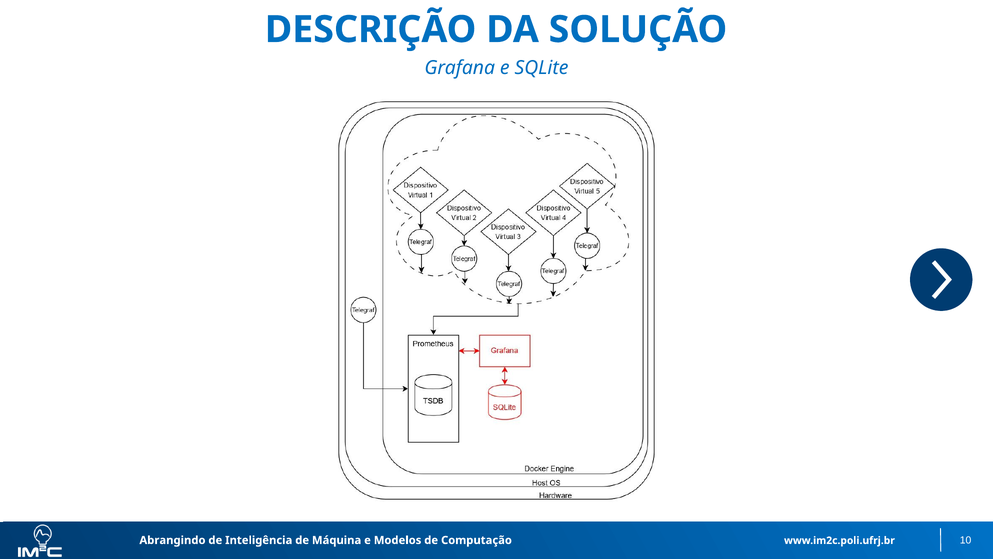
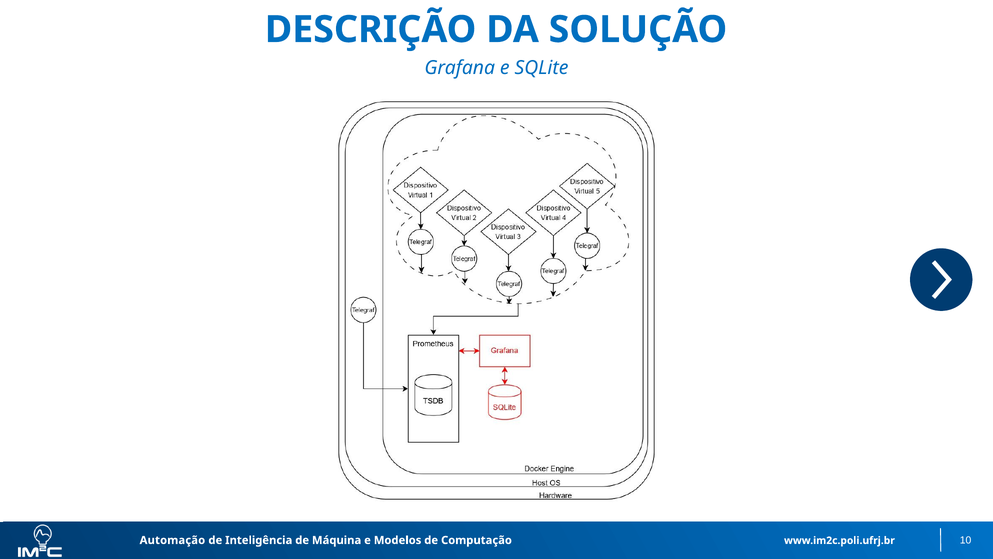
Abrangindo: Abrangindo -> Automação (172, 540)
